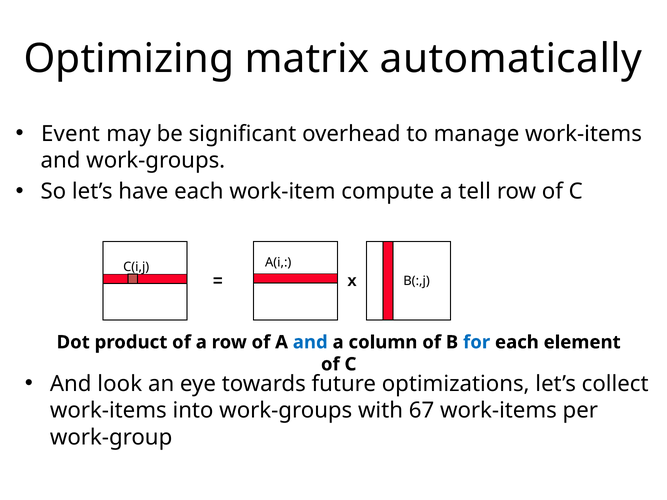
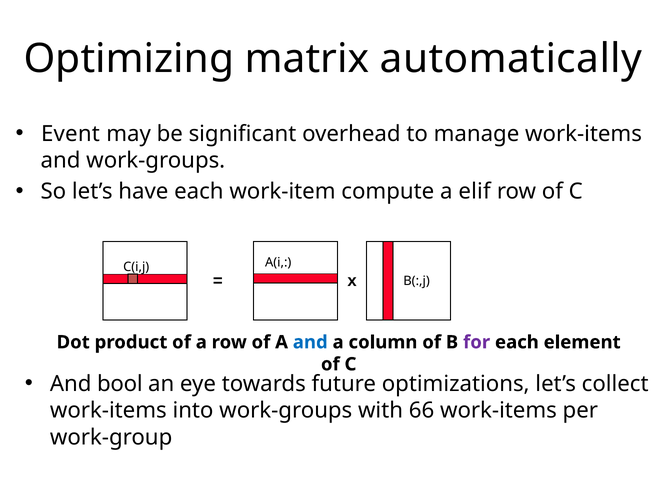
tell: tell -> elif (475, 192)
for colour: blue -> purple (477, 342)
look: look -> bool (120, 384)
67: 67 -> 66 (422, 411)
